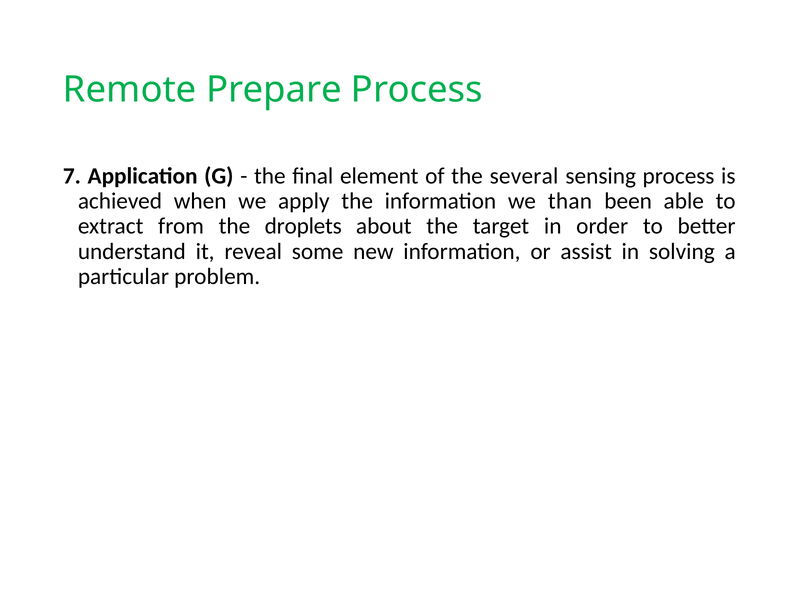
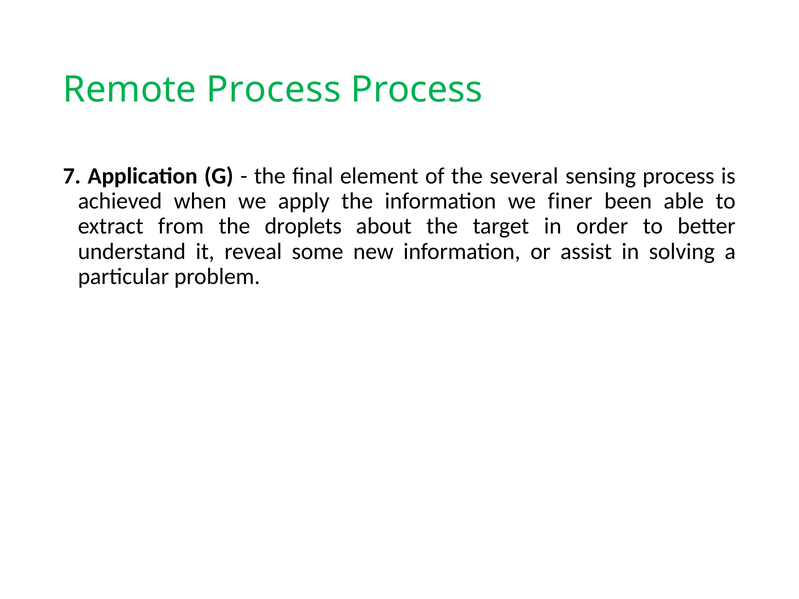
Remote Prepare: Prepare -> Process (274, 90)
than: than -> finer (570, 201)
